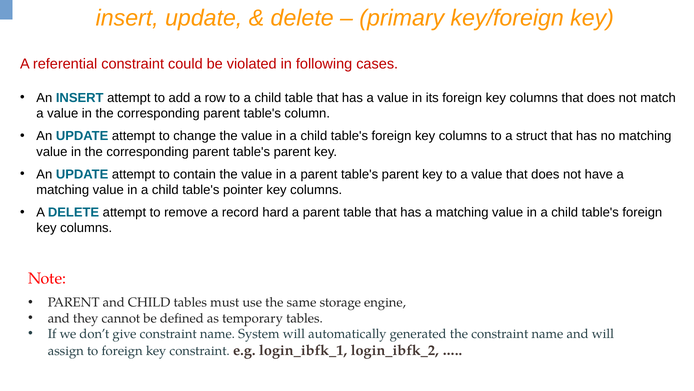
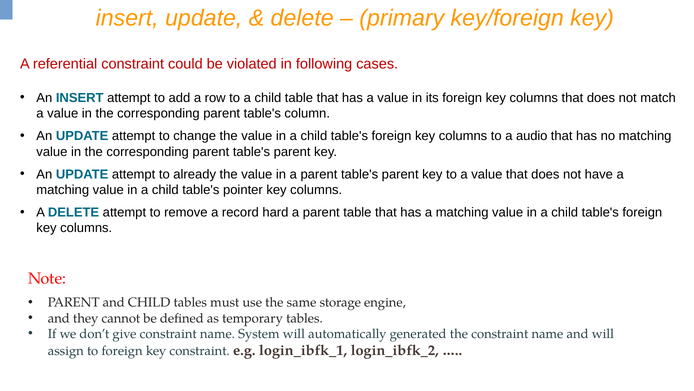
struct: struct -> audio (532, 136)
contain: contain -> already (195, 174)
